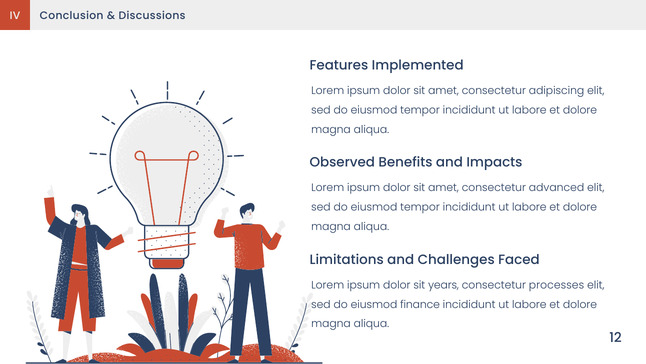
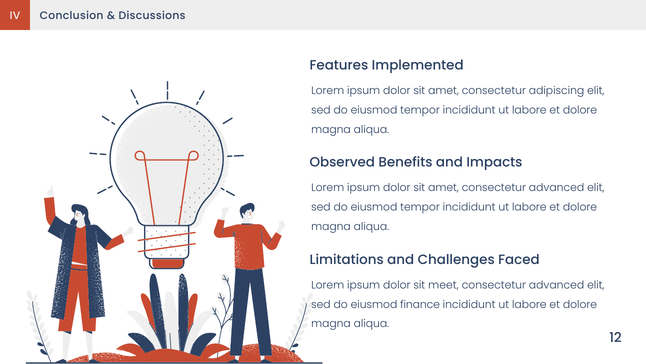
years: years -> meet (443, 285)
processes: processes -> advanced (557, 285)
